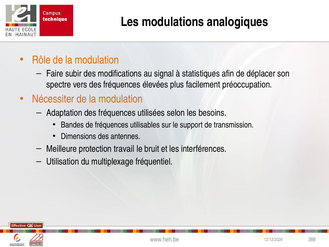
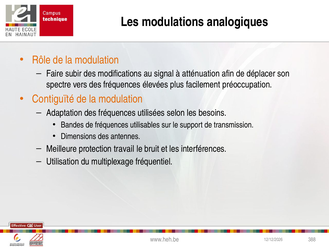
statistiques: statistiques -> atténuation (201, 74)
Nécessiter: Nécessiter -> Contiguïté (53, 99)
